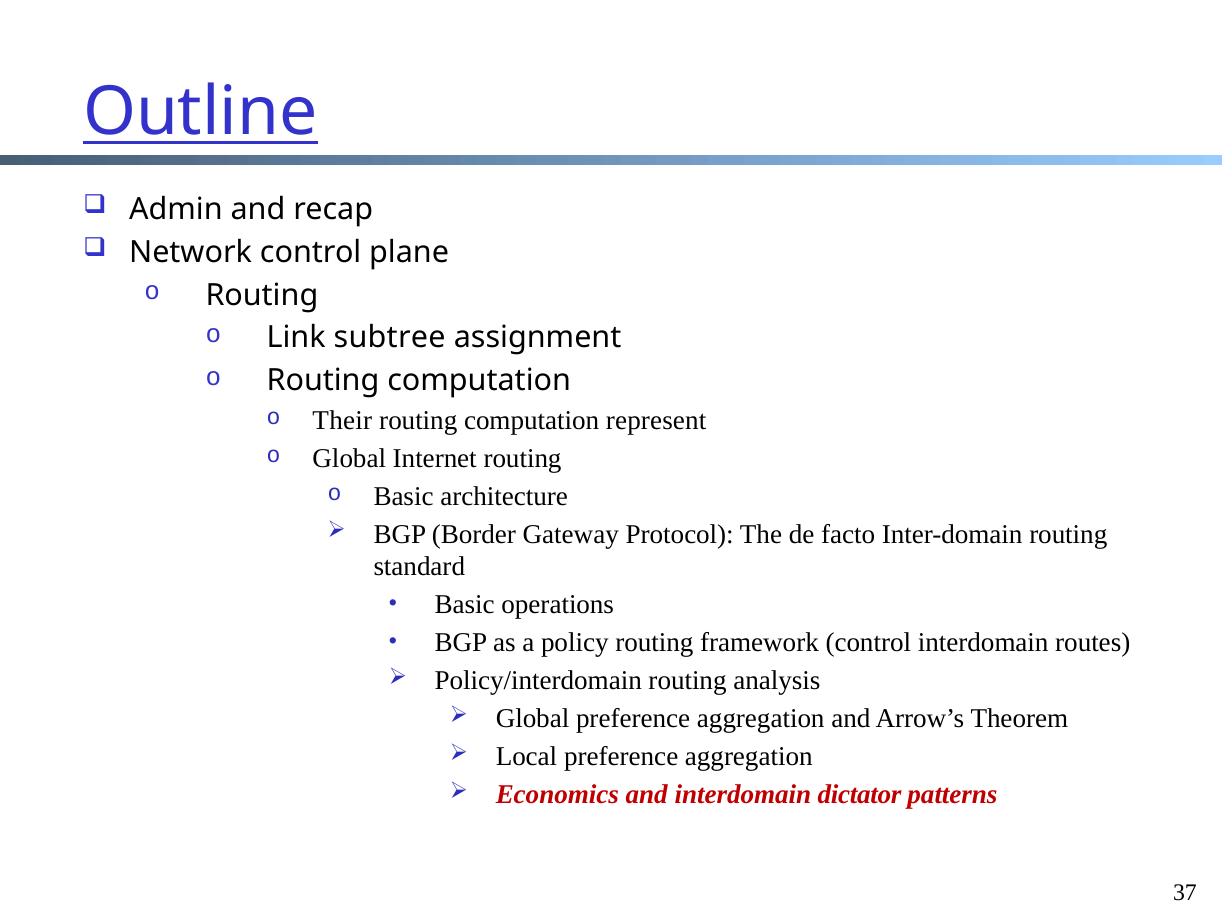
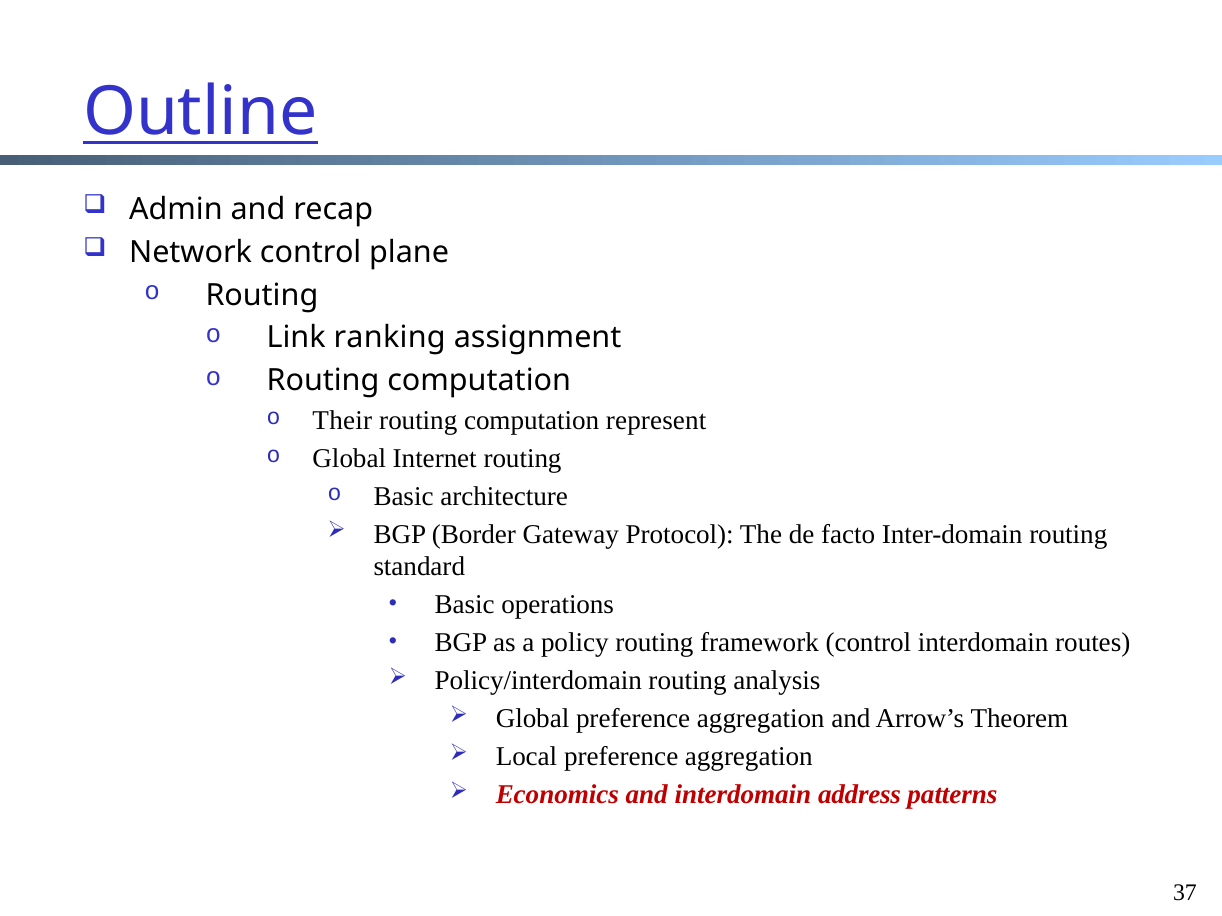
subtree: subtree -> ranking (390, 338)
dictator: dictator -> address (860, 795)
